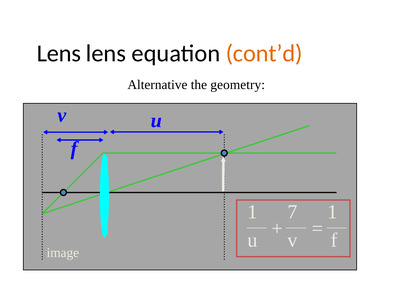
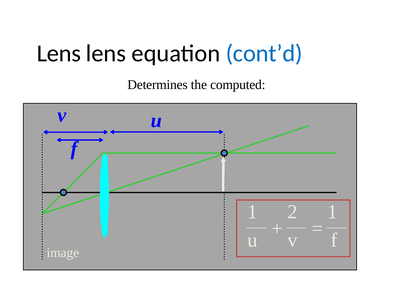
cont’d colour: orange -> blue (264, 53)
Alternative: Alternative -> Determines (158, 85)
geometry: geometry -> computed (238, 85)
7: 7 -> 2 (292, 212)
